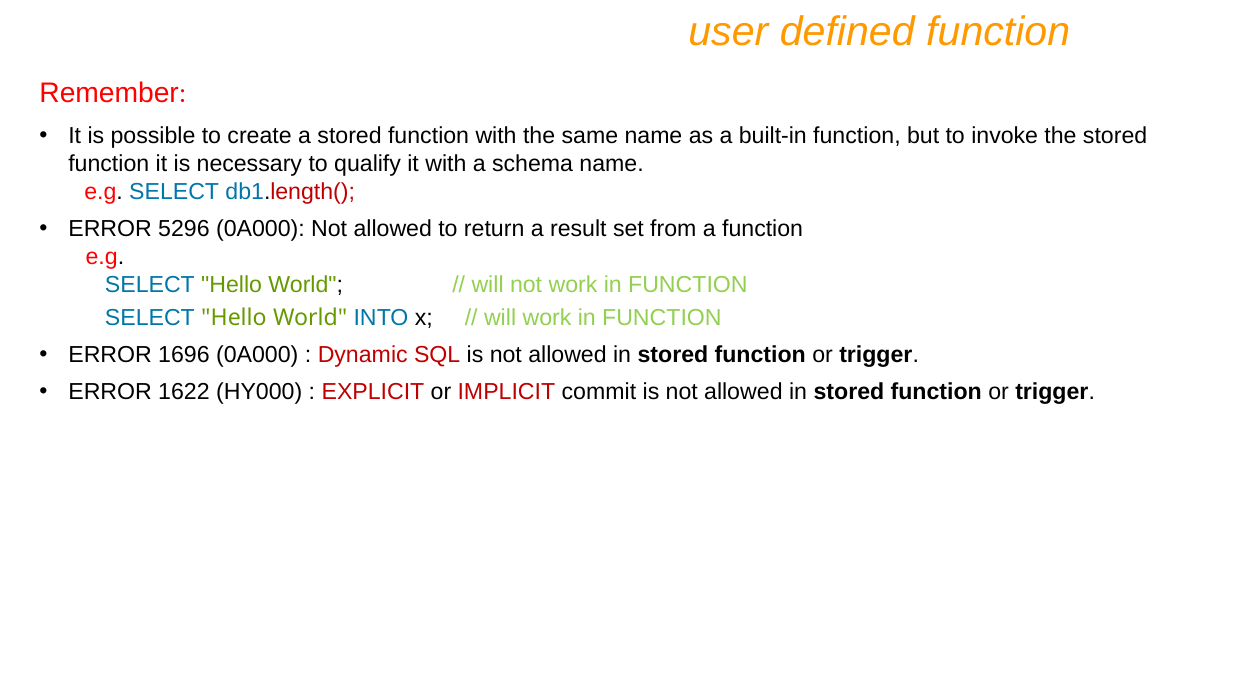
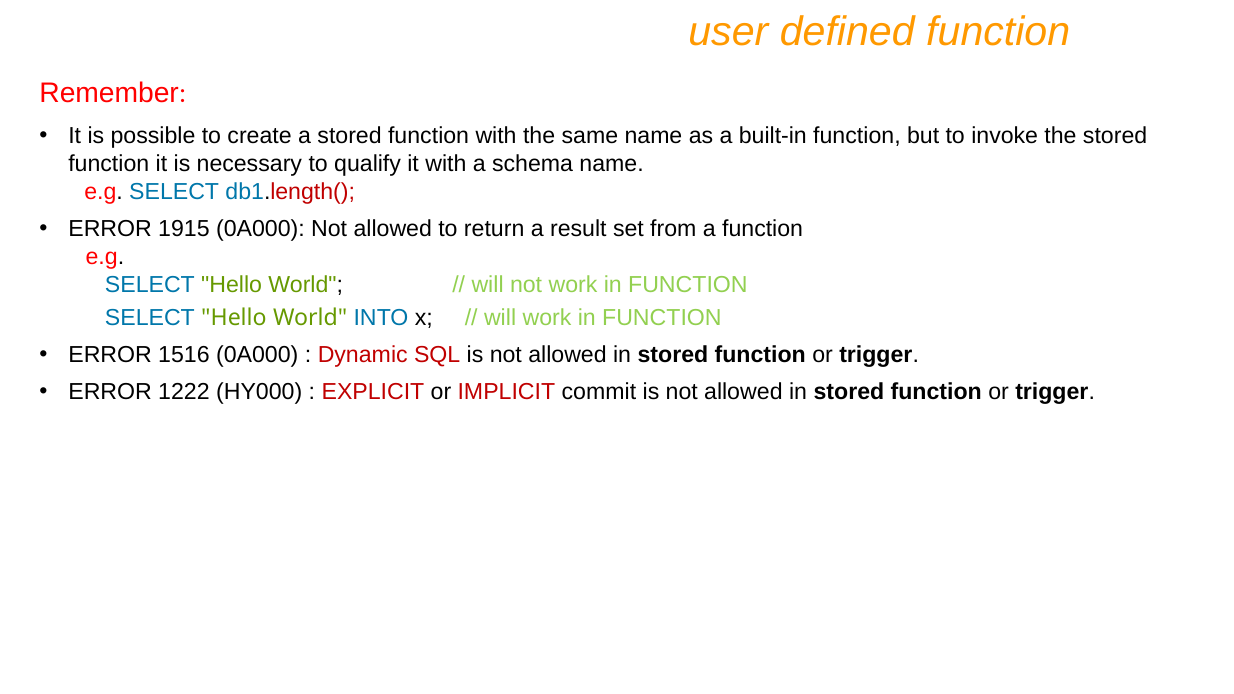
5296: 5296 -> 1915 (184, 229)
1696: 1696 -> 1516 (184, 355)
1622: 1622 -> 1222 (184, 392)
